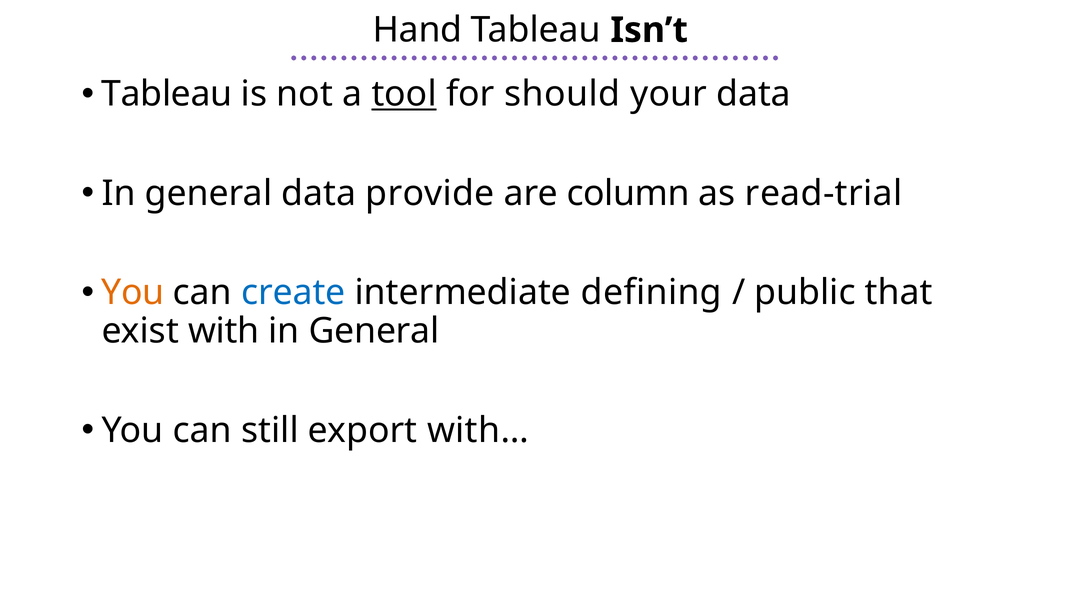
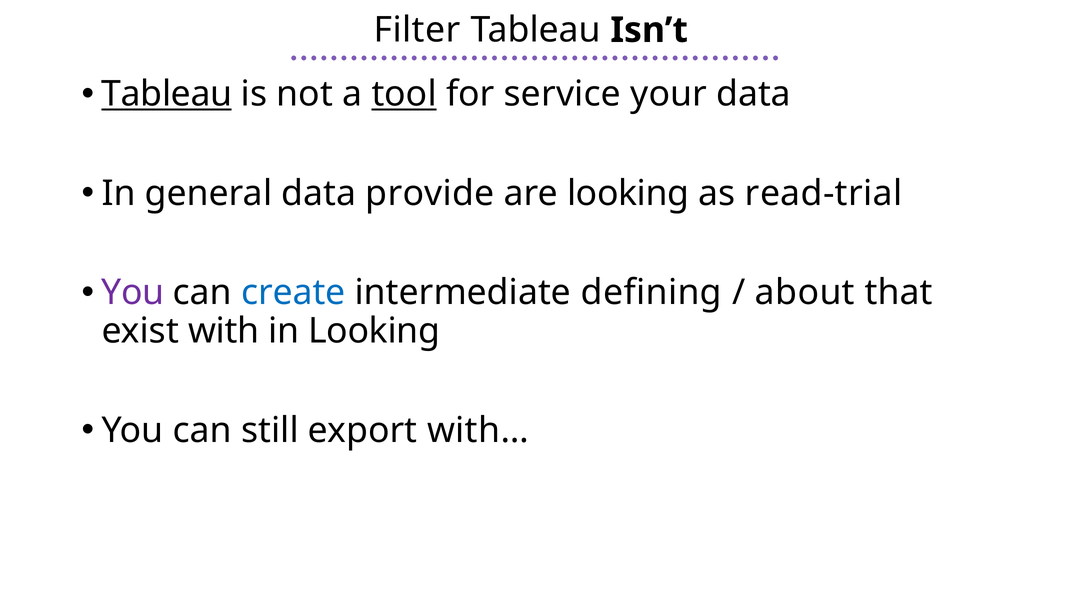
Hand: Hand -> Filter (417, 30)
Tableau underline: none -> present (167, 94)
should: should -> service (562, 94)
are column: column -> looking (628, 194)
You colour: orange -> purple (133, 293)
public: public -> about (805, 293)
General: General -> Looking (374, 331)
